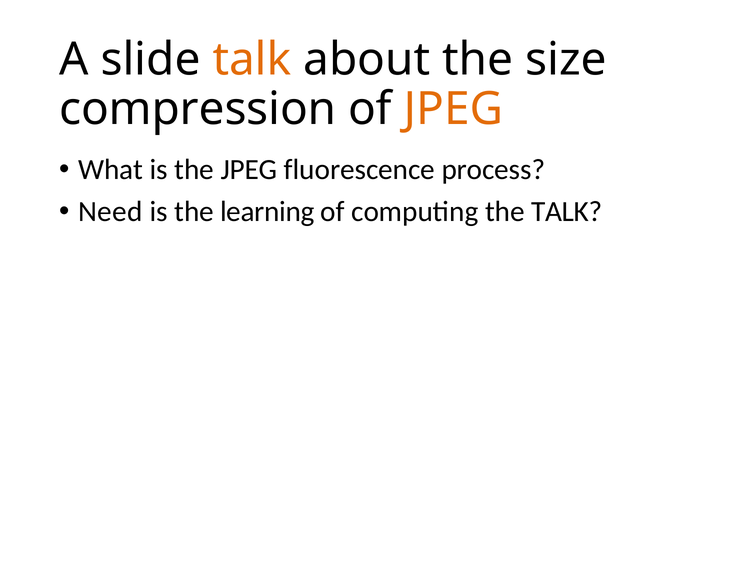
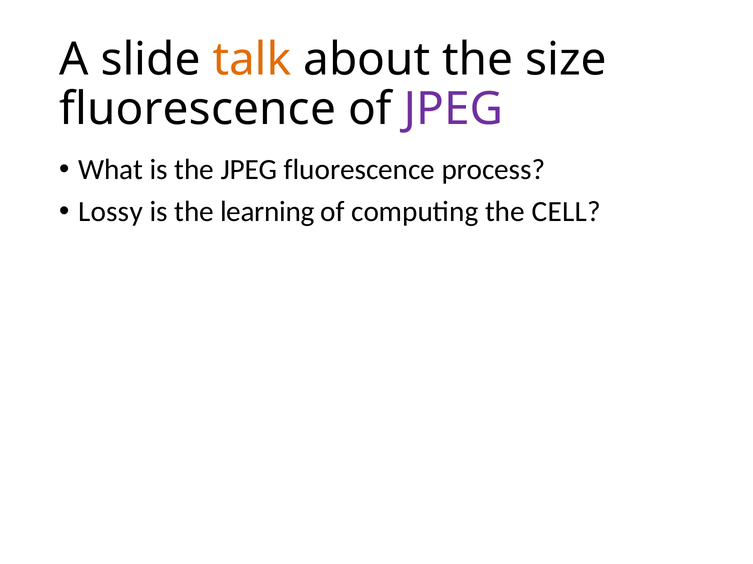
compression: compression -> fluorescence (198, 109)
JPEG colour: orange -> purple (453, 109)
Need: Need -> Lossy (110, 212)
the TALK: TALK -> CELL (566, 212)
